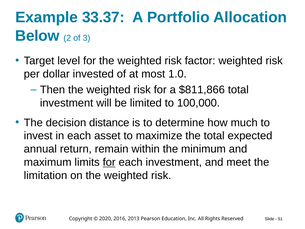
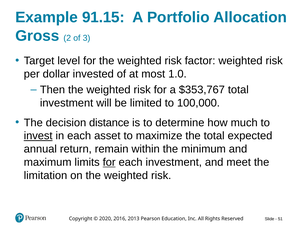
33.37: 33.37 -> 91.15 (103, 17)
Below: Below -> Gross (37, 36)
$811,866: $811,866 -> $353,767 (202, 90)
invest underline: none -> present (38, 136)
